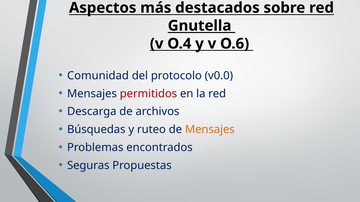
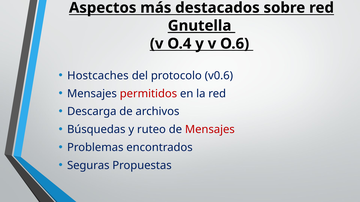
Comunidad: Comunidad -> Hostcaches (98, 76)
v0.0: v0.0 -> v0.6 (219, 76)
Mensajes colour: orange -> red (210, 130)
